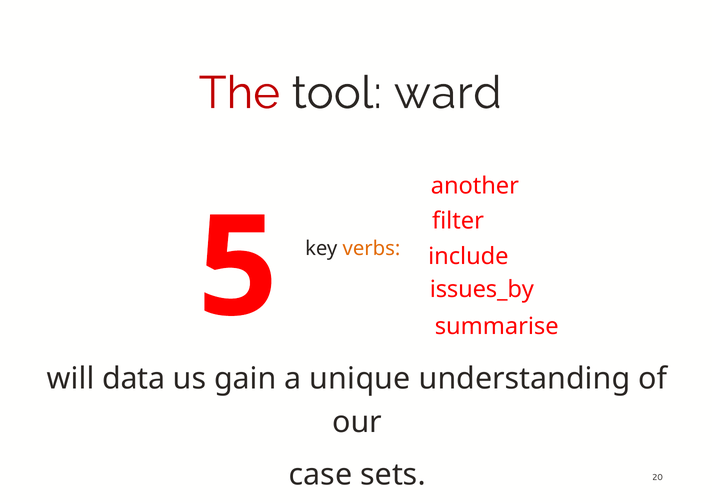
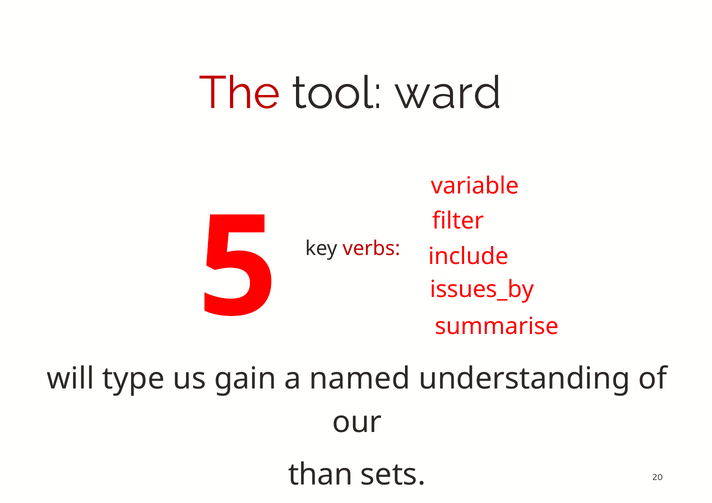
another: another -> variable (475, 186)
verbs colour: orange -> red (371, 249)
data: data -> type (134, 379)
unique: unique -> named (360, 379)
case: case -> than (321, 475)
